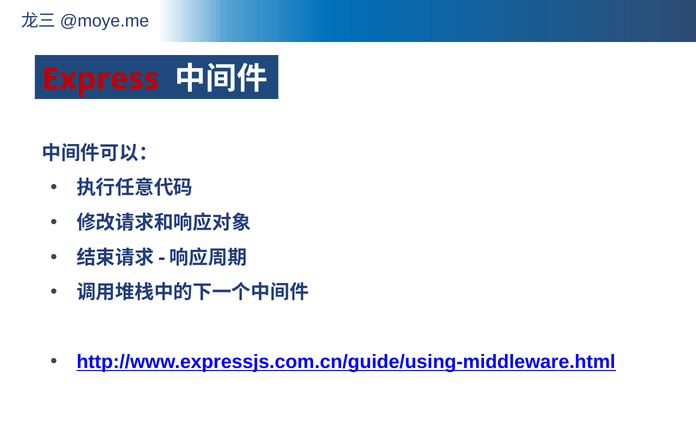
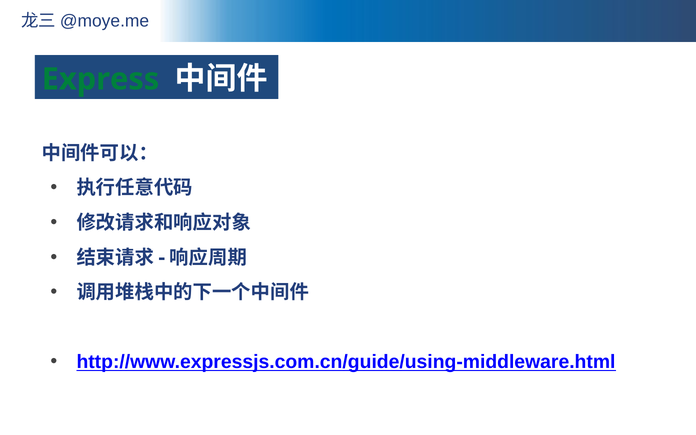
Express colour: red -> green (100, 79)
